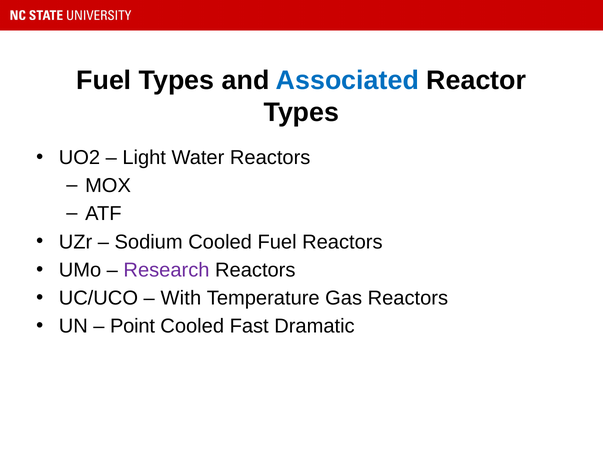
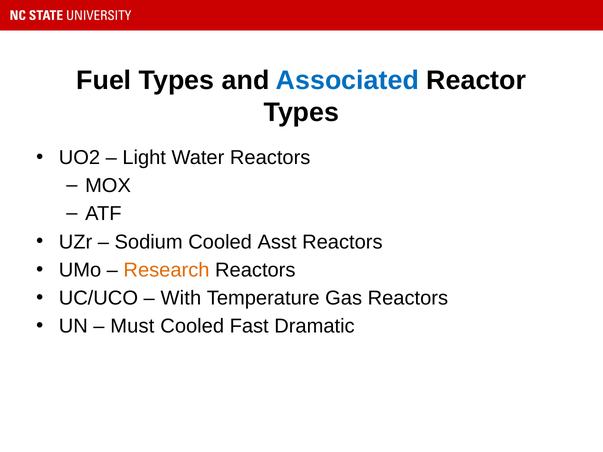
Cooled Fuel: Fuel -> Asst (277, 242)
Research colour: purple -> orange (167, 270)
Point: Point -> Must (132, 326)
